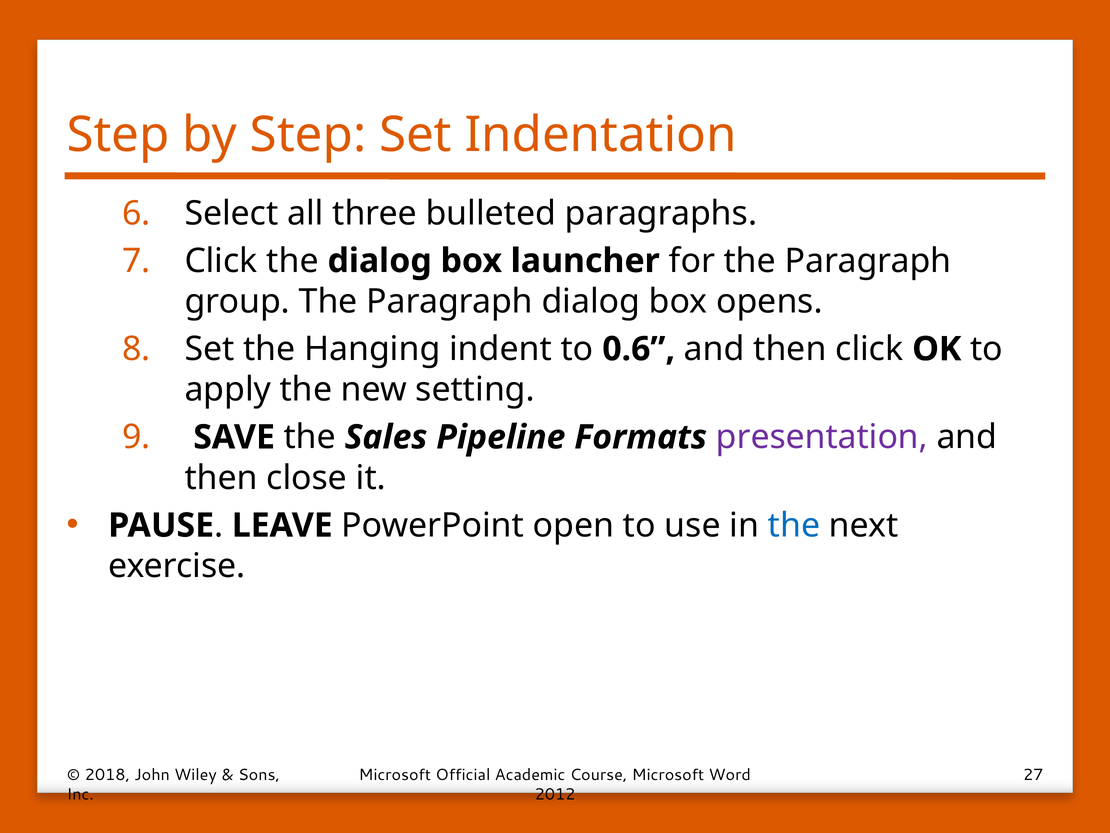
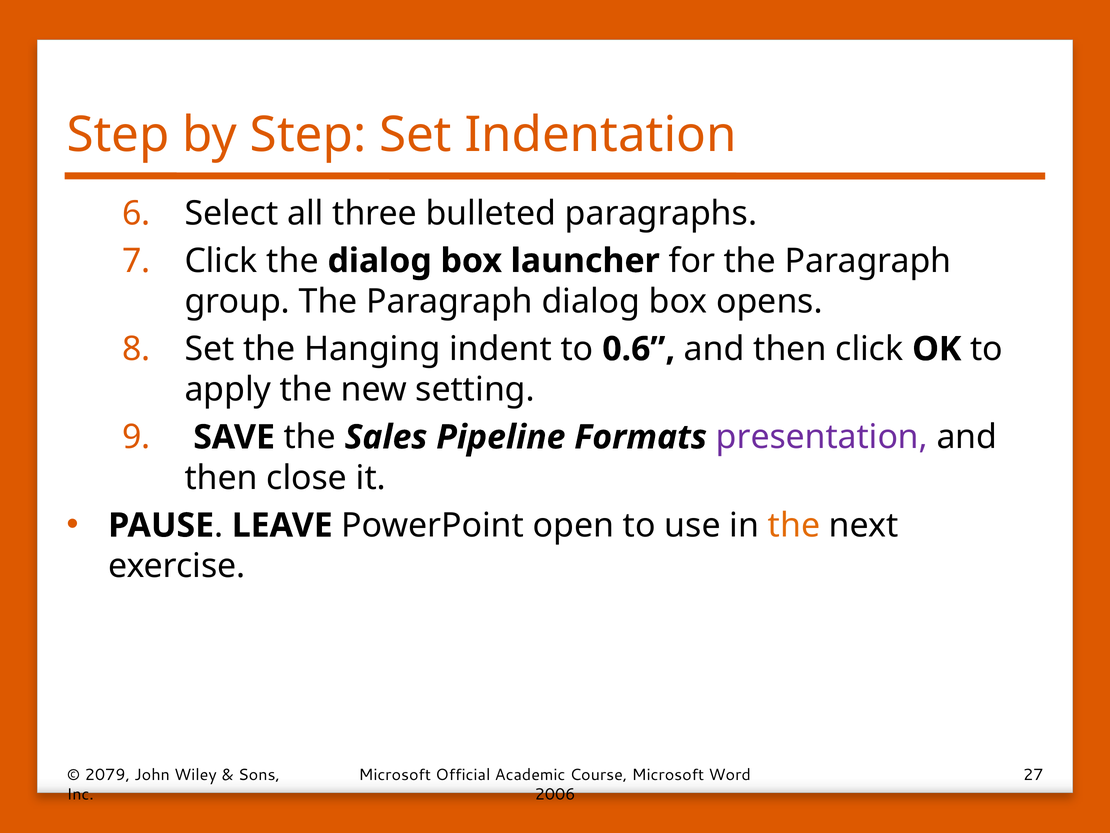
the colour: blue -> orange (794, 525)
2018: 2018 -> 2079 (107, 775)
2012: 2012 -> 2006 (555, 794)
